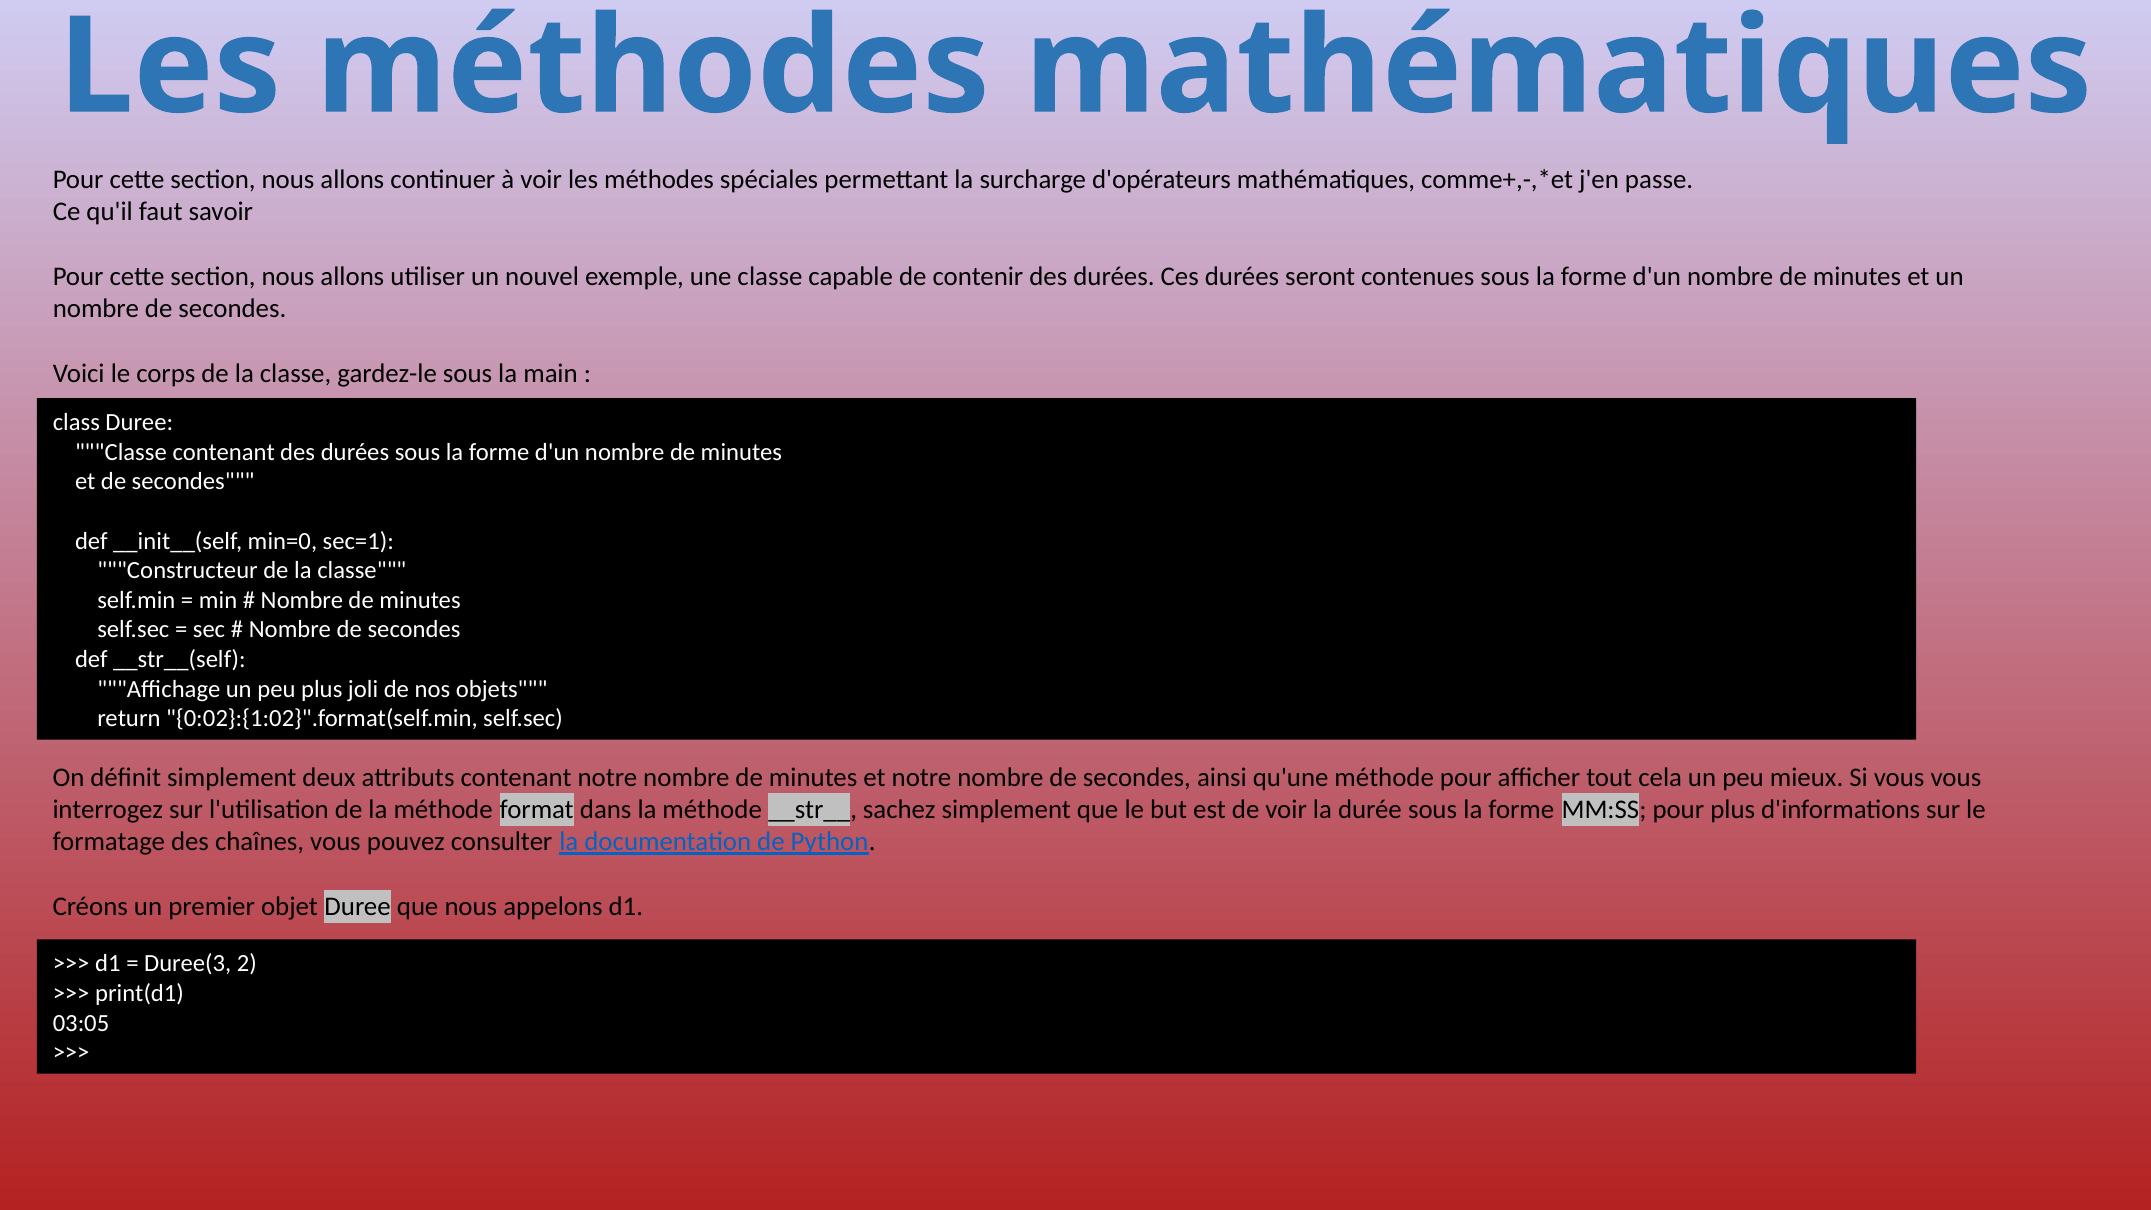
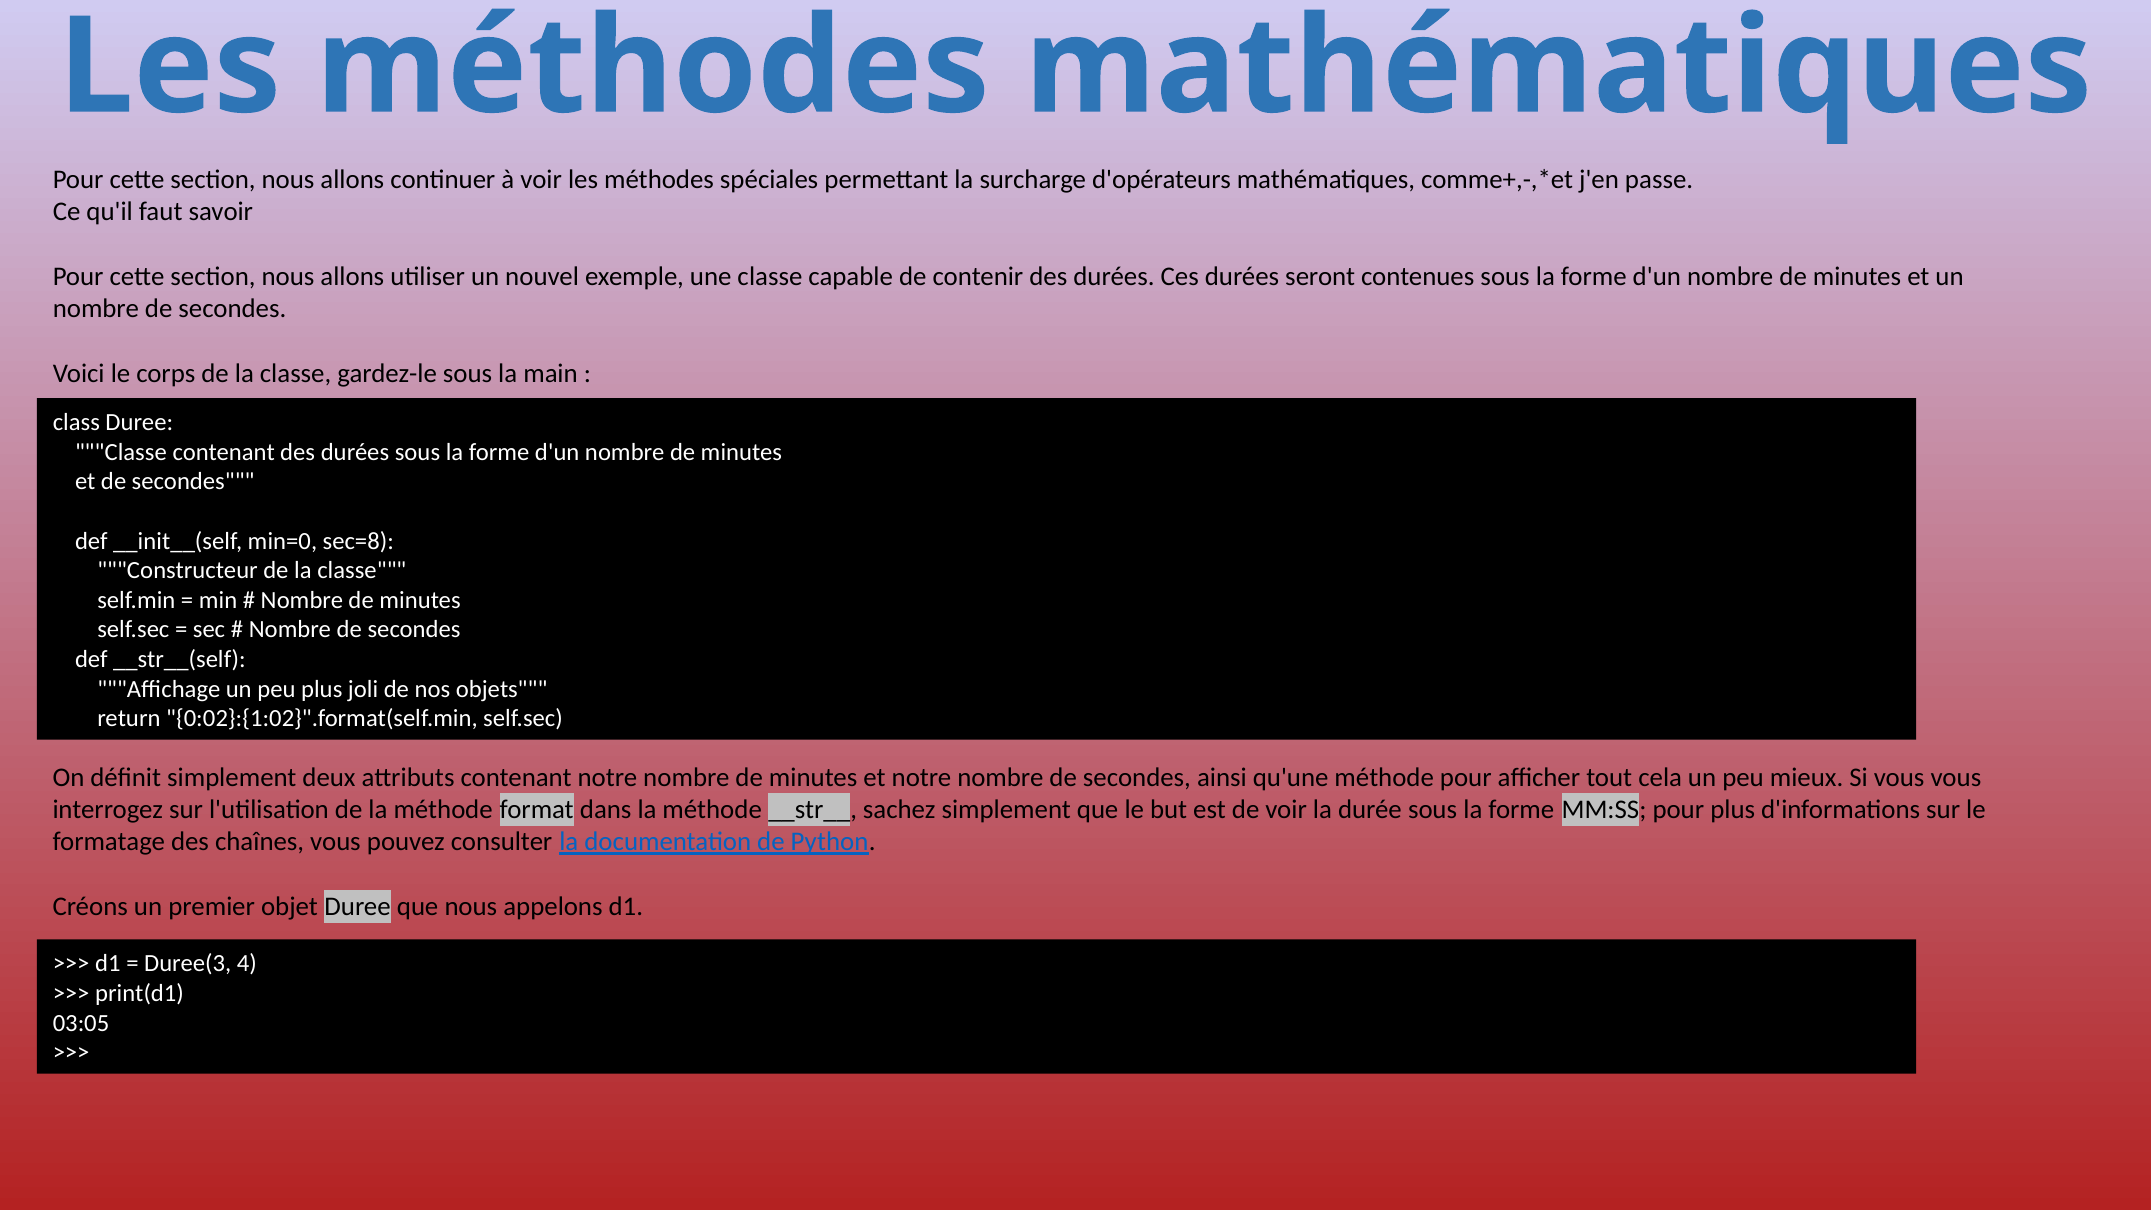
sec=1: sec=1 -> sec=8 (358, 541)
2: 2 -> 4 (247, 964)
